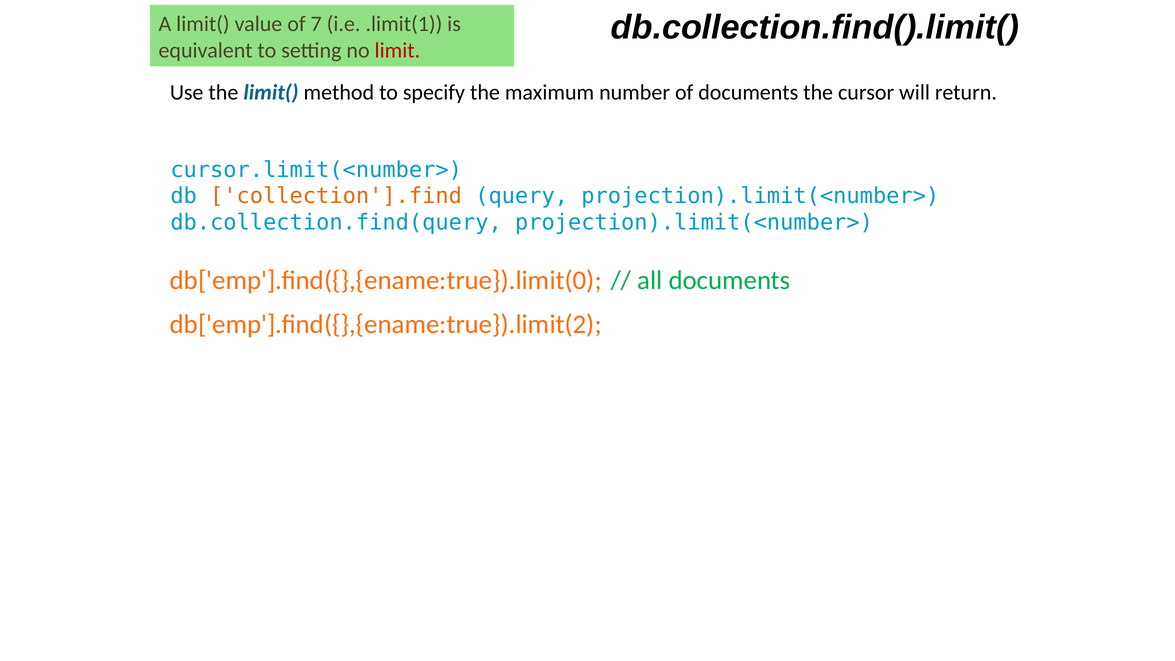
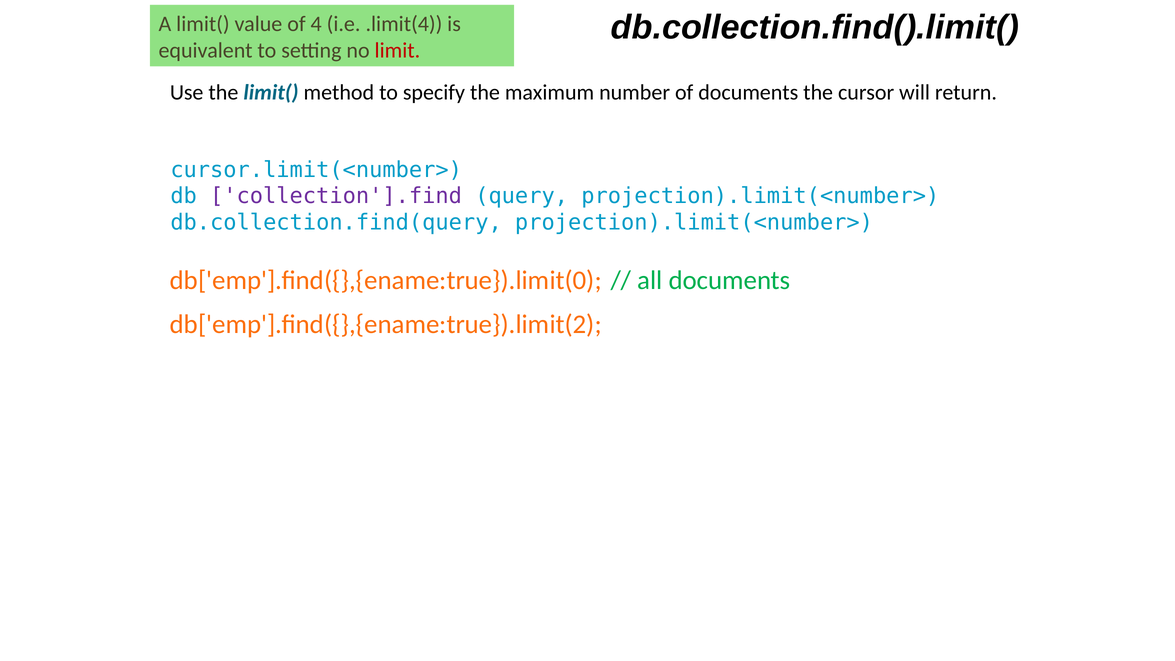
7: 7 -> 4 (316, 24)
.limit(1: .limit(1 -> .limit(4 (404, 24)
collection'].find colour: orange -> purple (336, 196)
